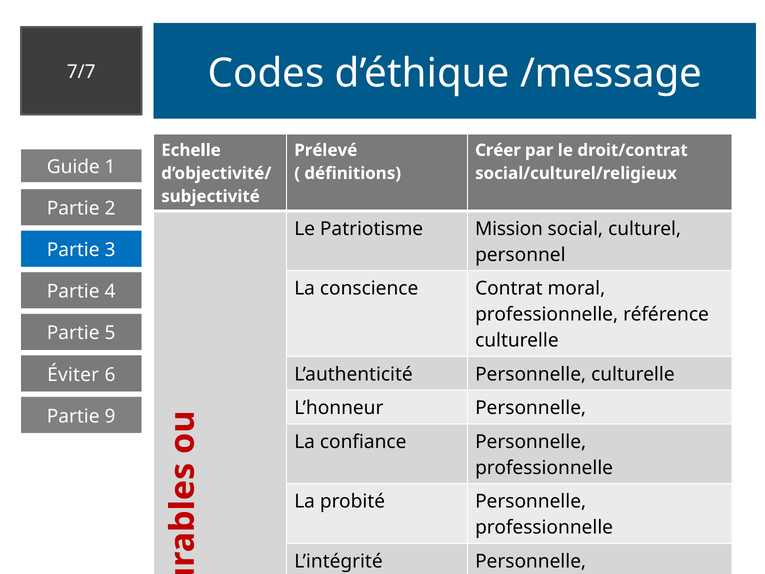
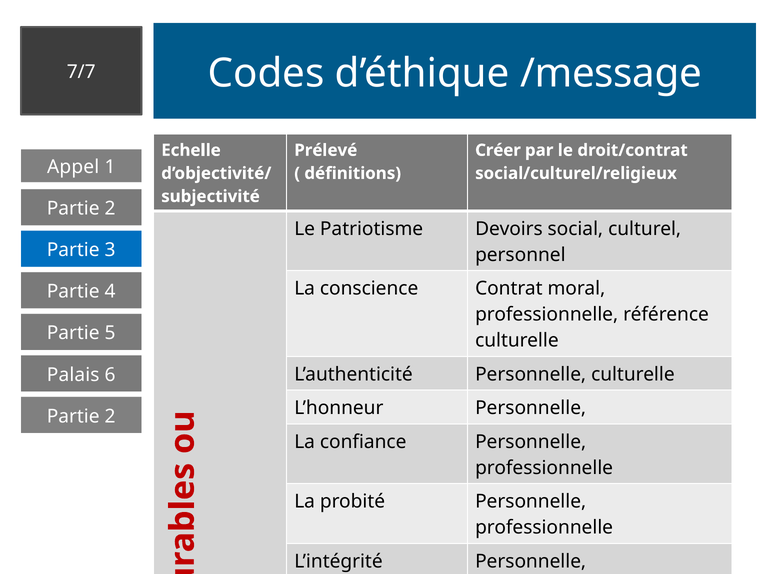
Guide: Guide -> Appel (73, 167)
Mission: Mission -> Devoirs (509, 229)
Éviter: Éviter -> Palais (73, 375)
9: 9 -> 2 (110, 416)
